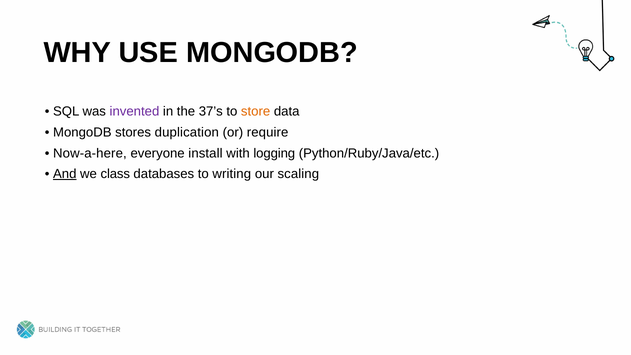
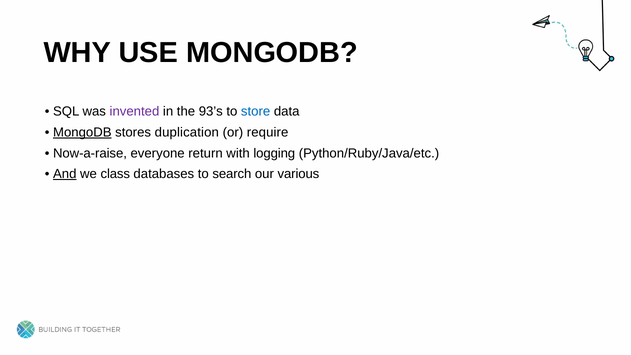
37’s: 37’s -> 93’s (211, 112)
store colour: orange -> blue (256, 112)
MongoDB underline: none -> present (82, 132)
Now-a-here: Now-a-here -> Now-a-raise (90, 153)
install: install -> return (206, 153)
writing: writing -> search (232, 174)
scaling: scaling -> various (298, 174)
